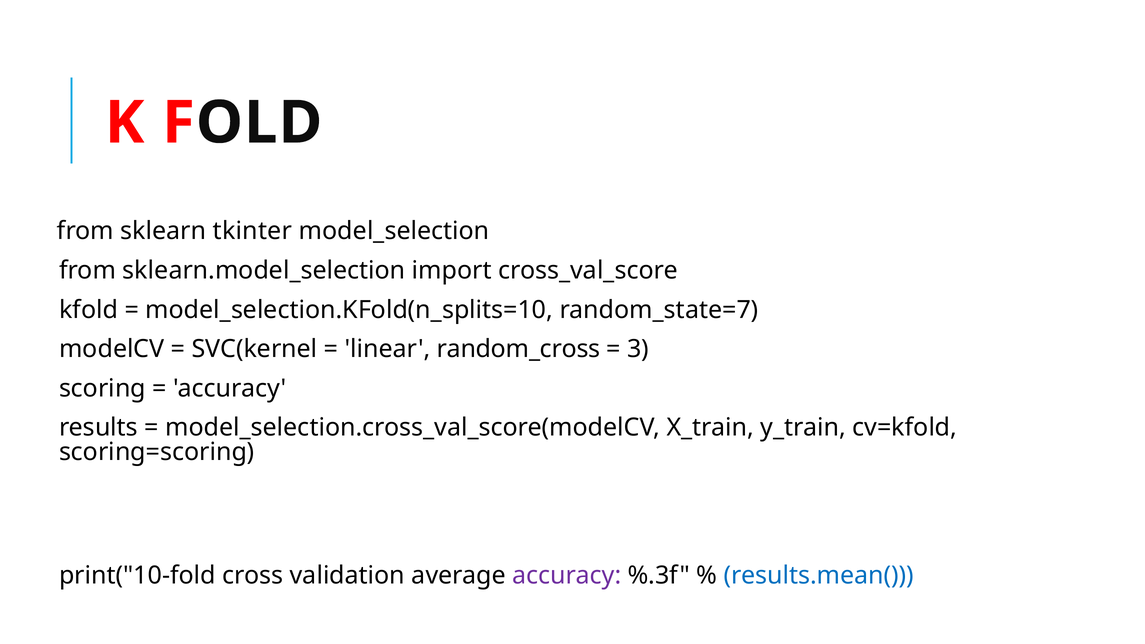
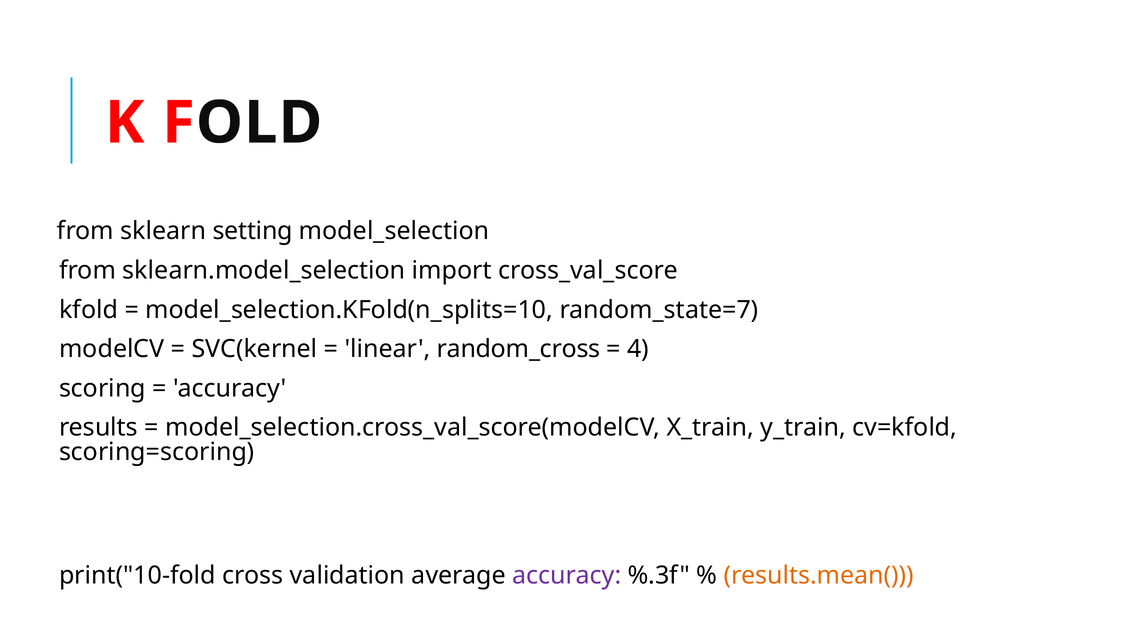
tkinter: tkinter -> setting (253, 231)
3: 3 -> 4 (638, 349)
results.mean( colour: blue -> orange (819, 575)
